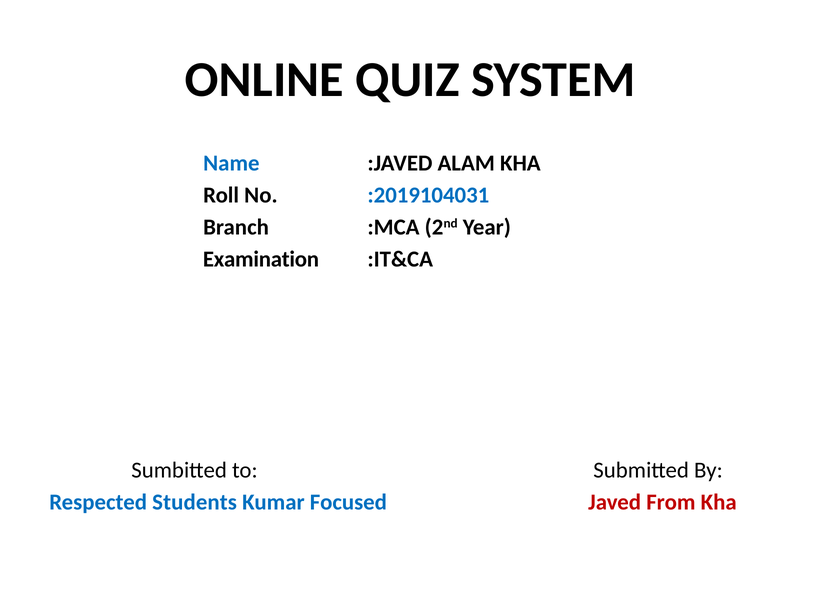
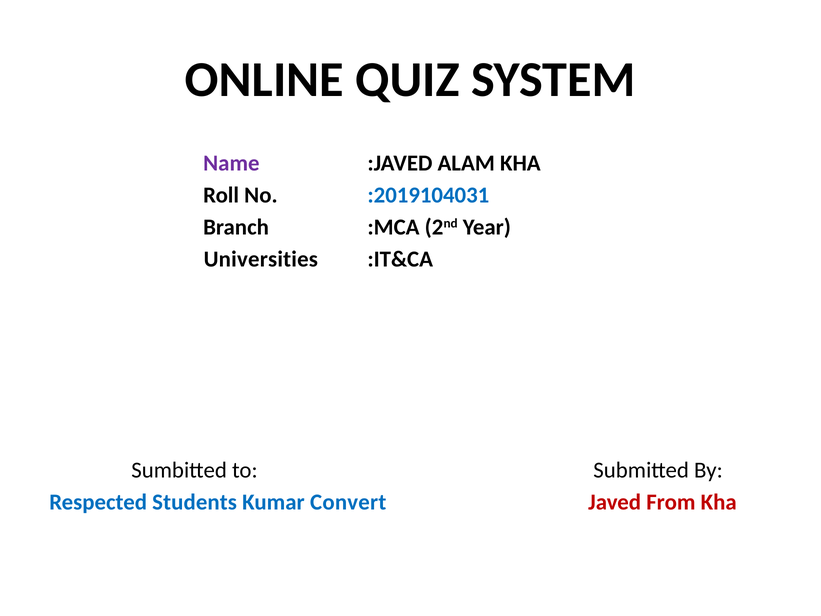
Name colour: blue -> purple (231, 163)
Examination: Examination -> Universities (261, 259)
Focused: Focused -> Convert (348, 502)
